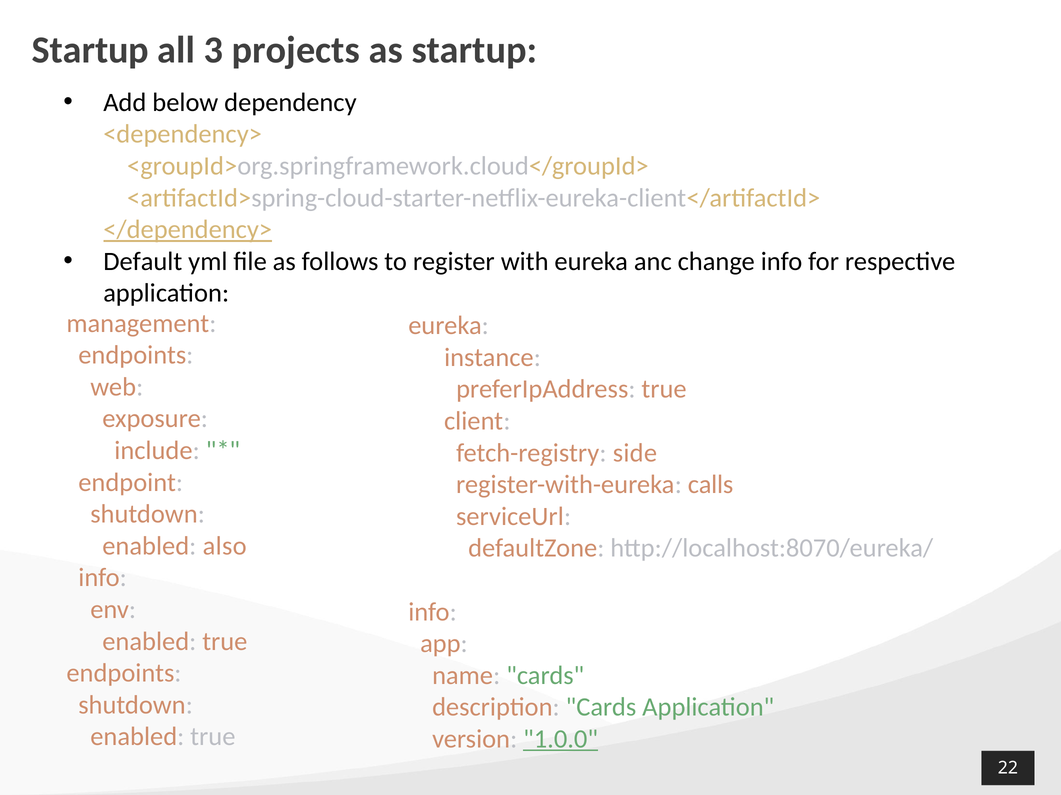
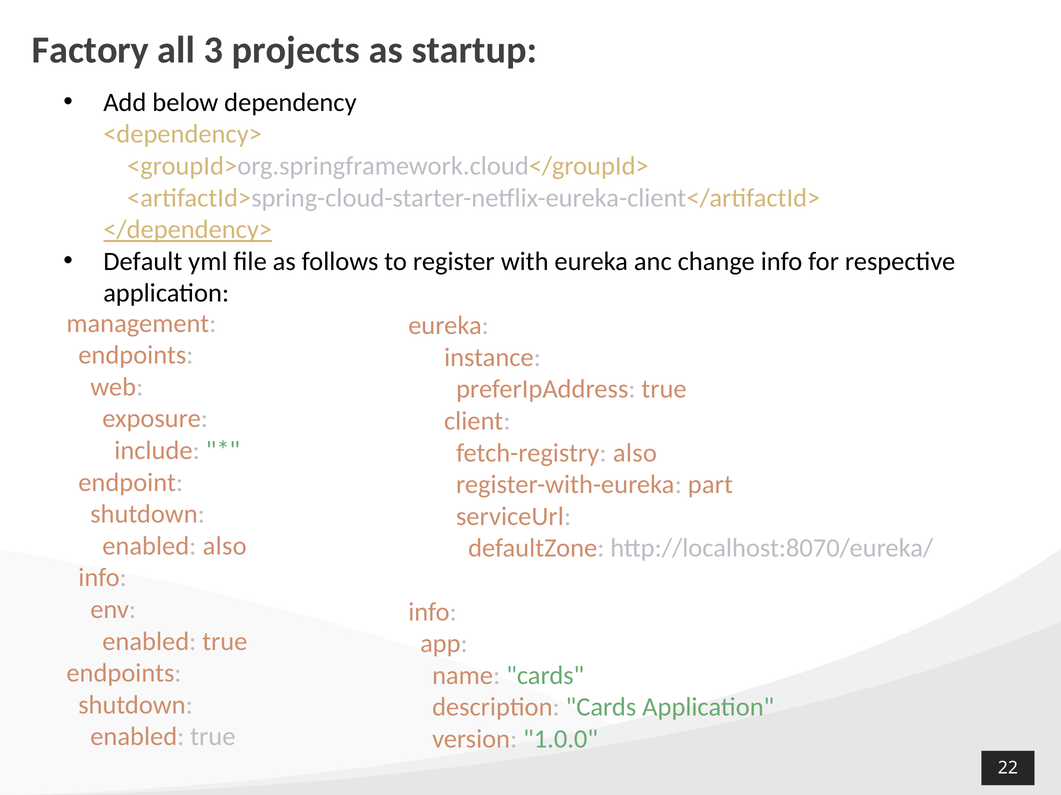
Startup: Startup -> Factory (90, 50)
fetch-registry side: side -> also (635, 453)
calls: calls -> part (710, 485)
1.0.0 underline: present -> none (561, 740)
